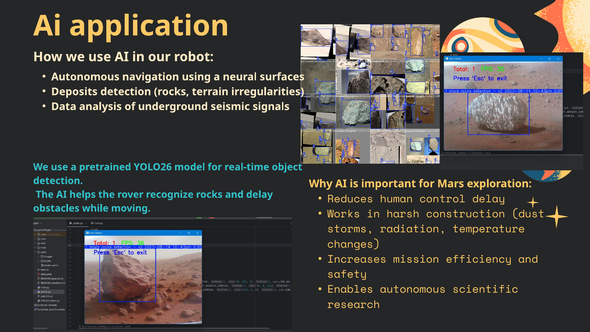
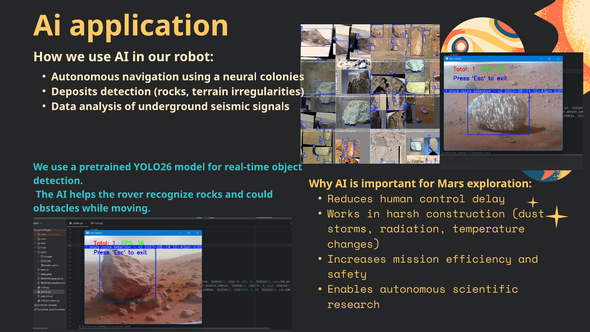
surfaces: surfaces -> colonies (282, 77)
and delay: delay -> could (260, 194)
